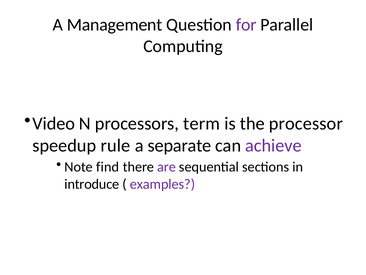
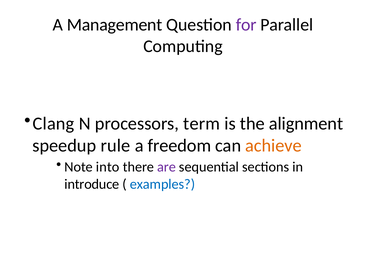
Video: Video -> Clang (54, 123)
processor: processor -> alignment (306, 123)
separate: separate -> freedom (179, 145)
achieve colour: purple -> orange (273, 145)
find: find -> into (108, 167)
examples colour: purple -> blue (162, 184)
